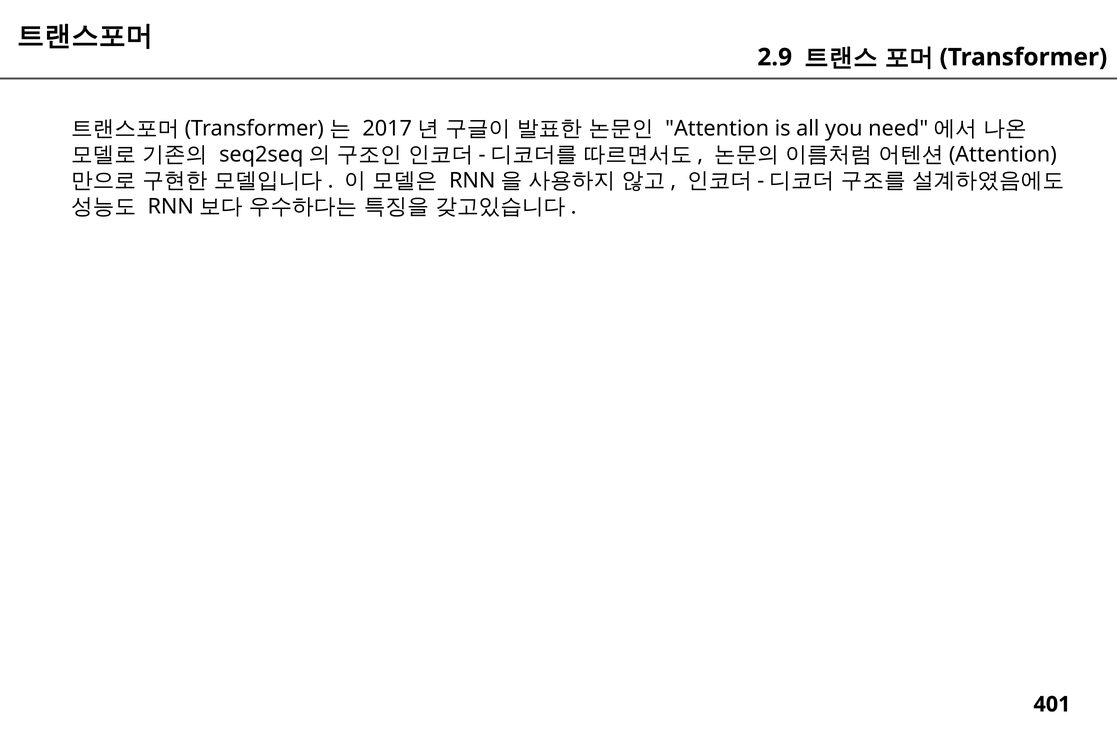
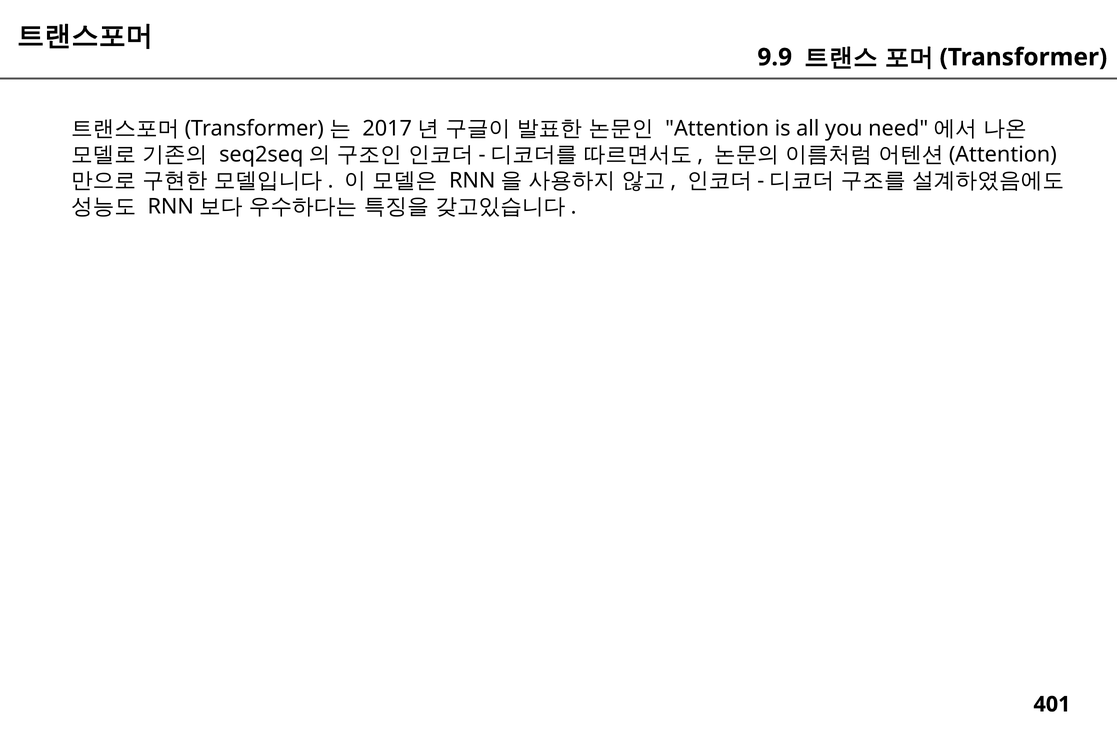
2.9: 2.9 -> 9.9 (775, 57)
